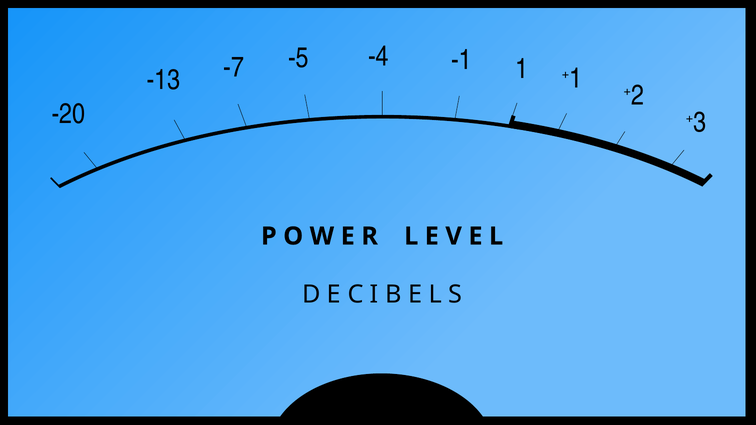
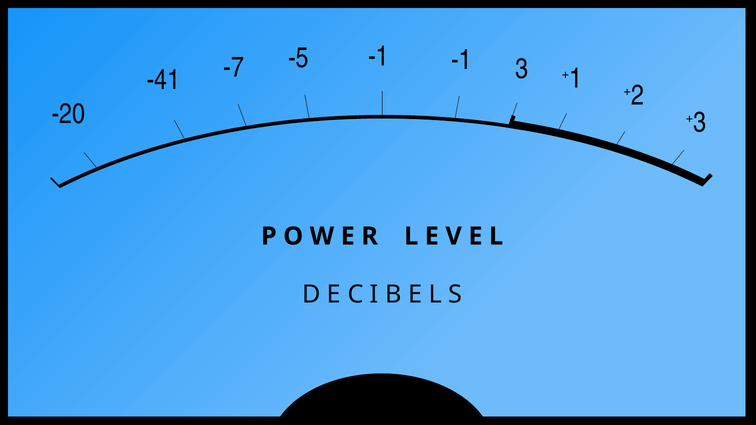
-13: -13 -> -41 (163, 80)
-5 -4: -4 -> -1 (378, 56)
1: 1 -> 3 (522, 69)
